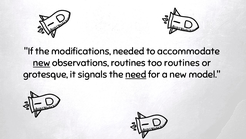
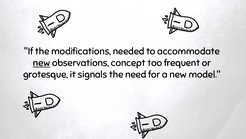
observations routines: routines -> concept (128, 63)
too routines: routines -> frequent (182, 63)
need underline: present -> none (136, 74)
